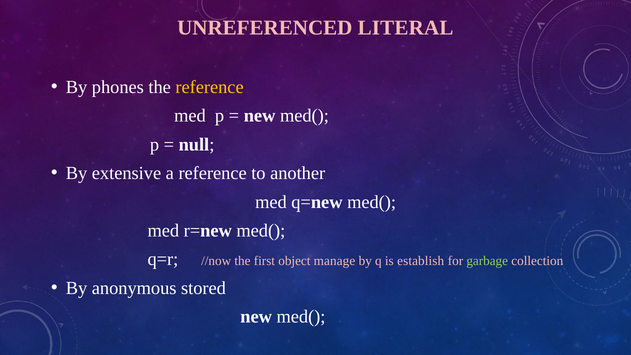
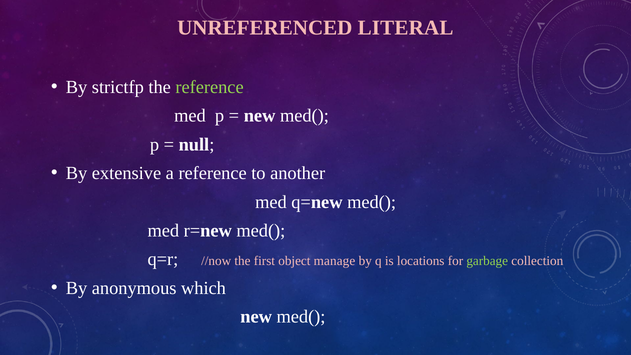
phones: phones -> strictfp (118, 87)
reference colour: yellow -> light green (210, 87)
establish: establish -> locations (421, 261)
stored: stored -> which (203, 288)
